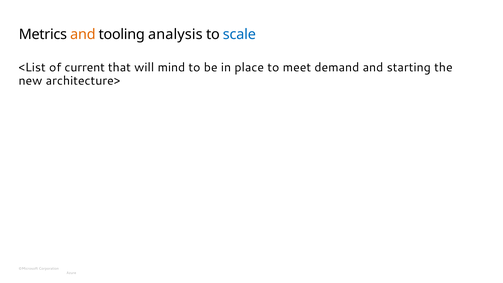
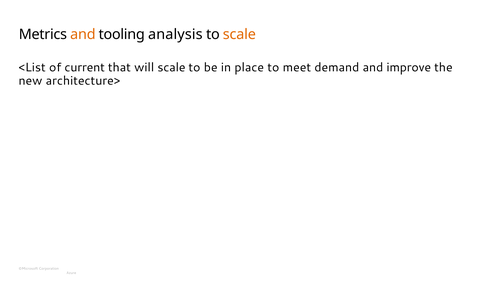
scale colour: blue -> orange (239, 34)
will mind: mind -> scale (171, 67)
starting: starting -> improve (409, 67)
